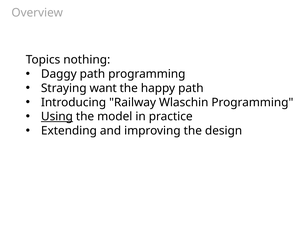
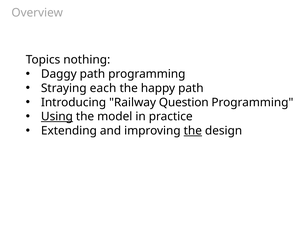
want: want -> each (103, 88)
Wlaschin: Wlaschin -> Question (184, 102)
the underline: none -> present (193, 131)
